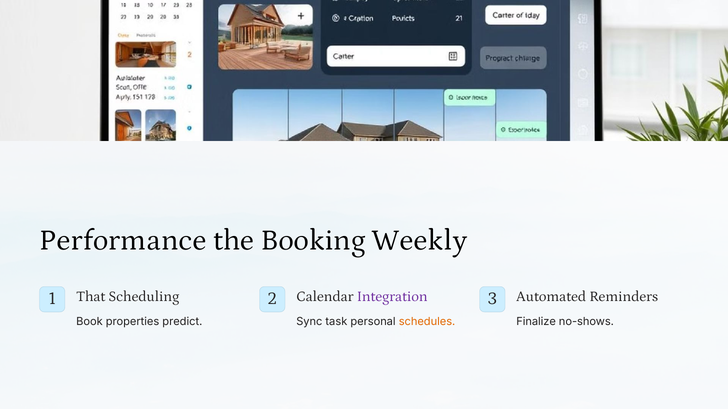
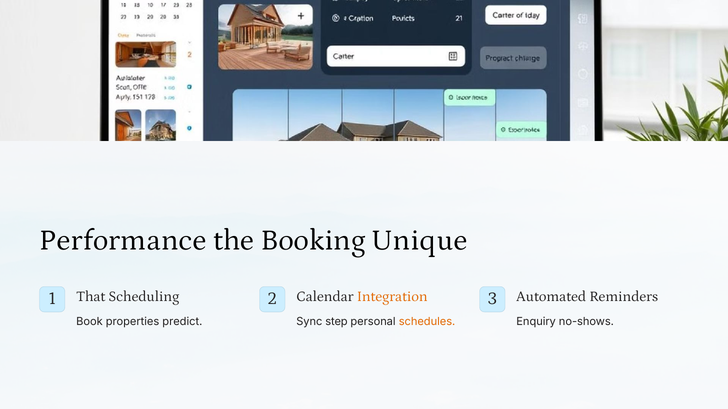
Weekly: Weekly -> Unique (420, 240)
Integration colour: purple -> orange (392, 297)
task: task -> step (336, 322)
Finalize: Finalize -> Enquiry (536, 322)
